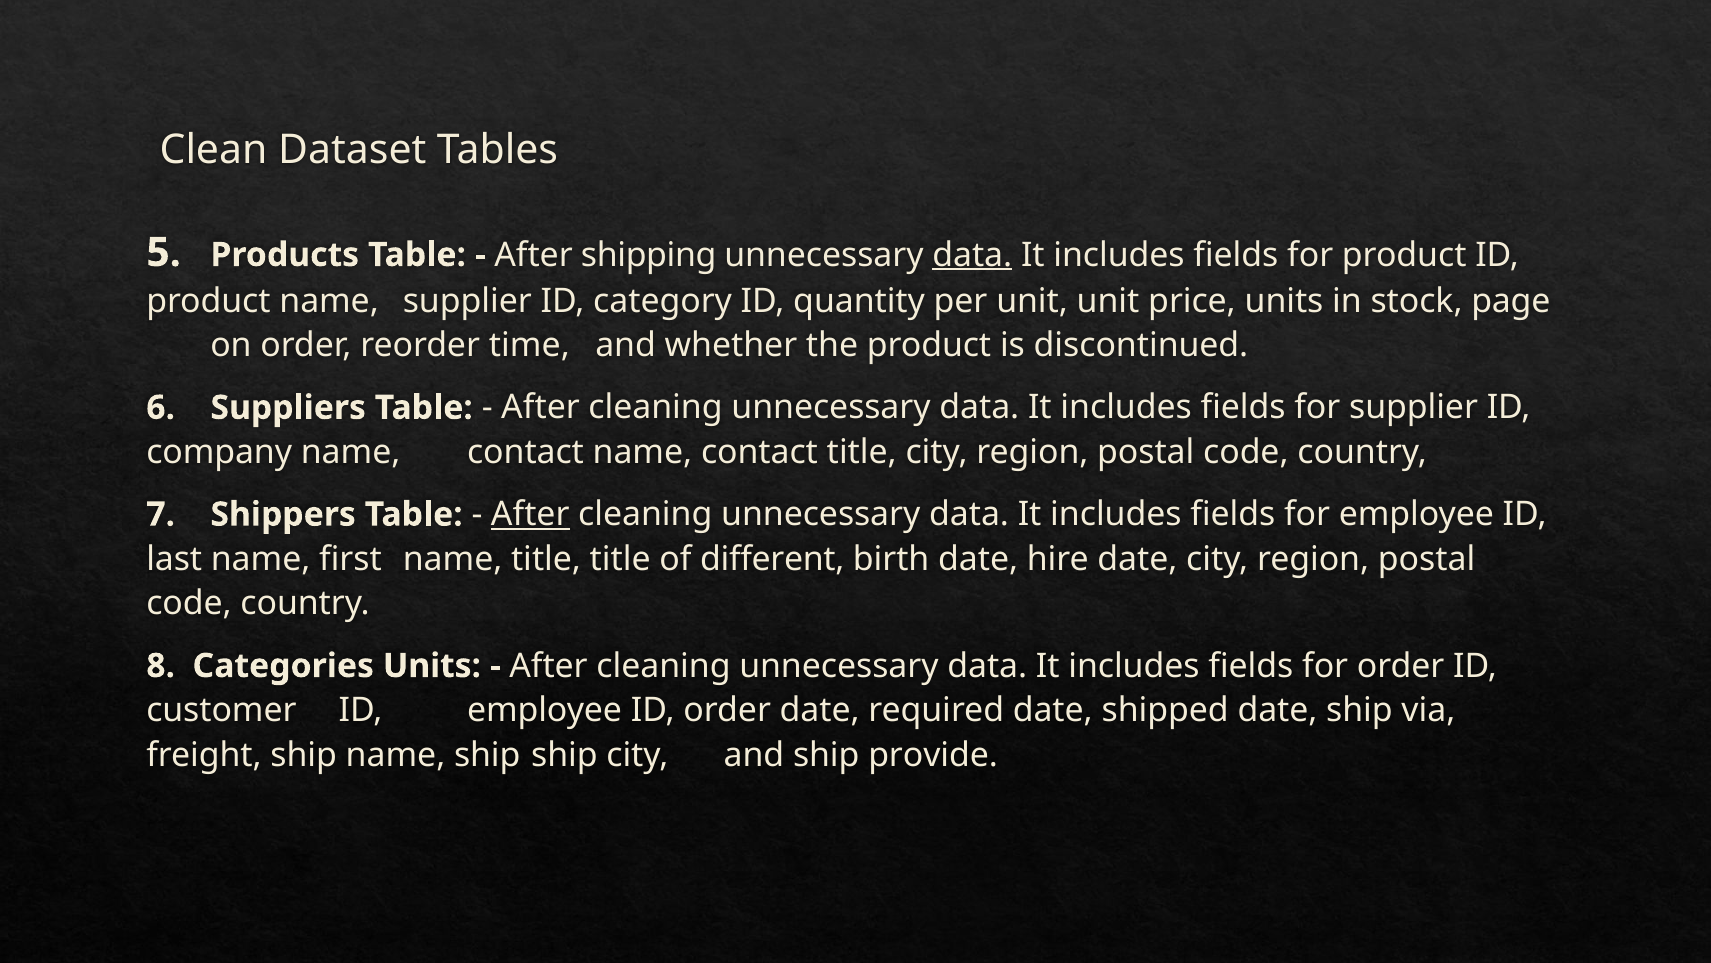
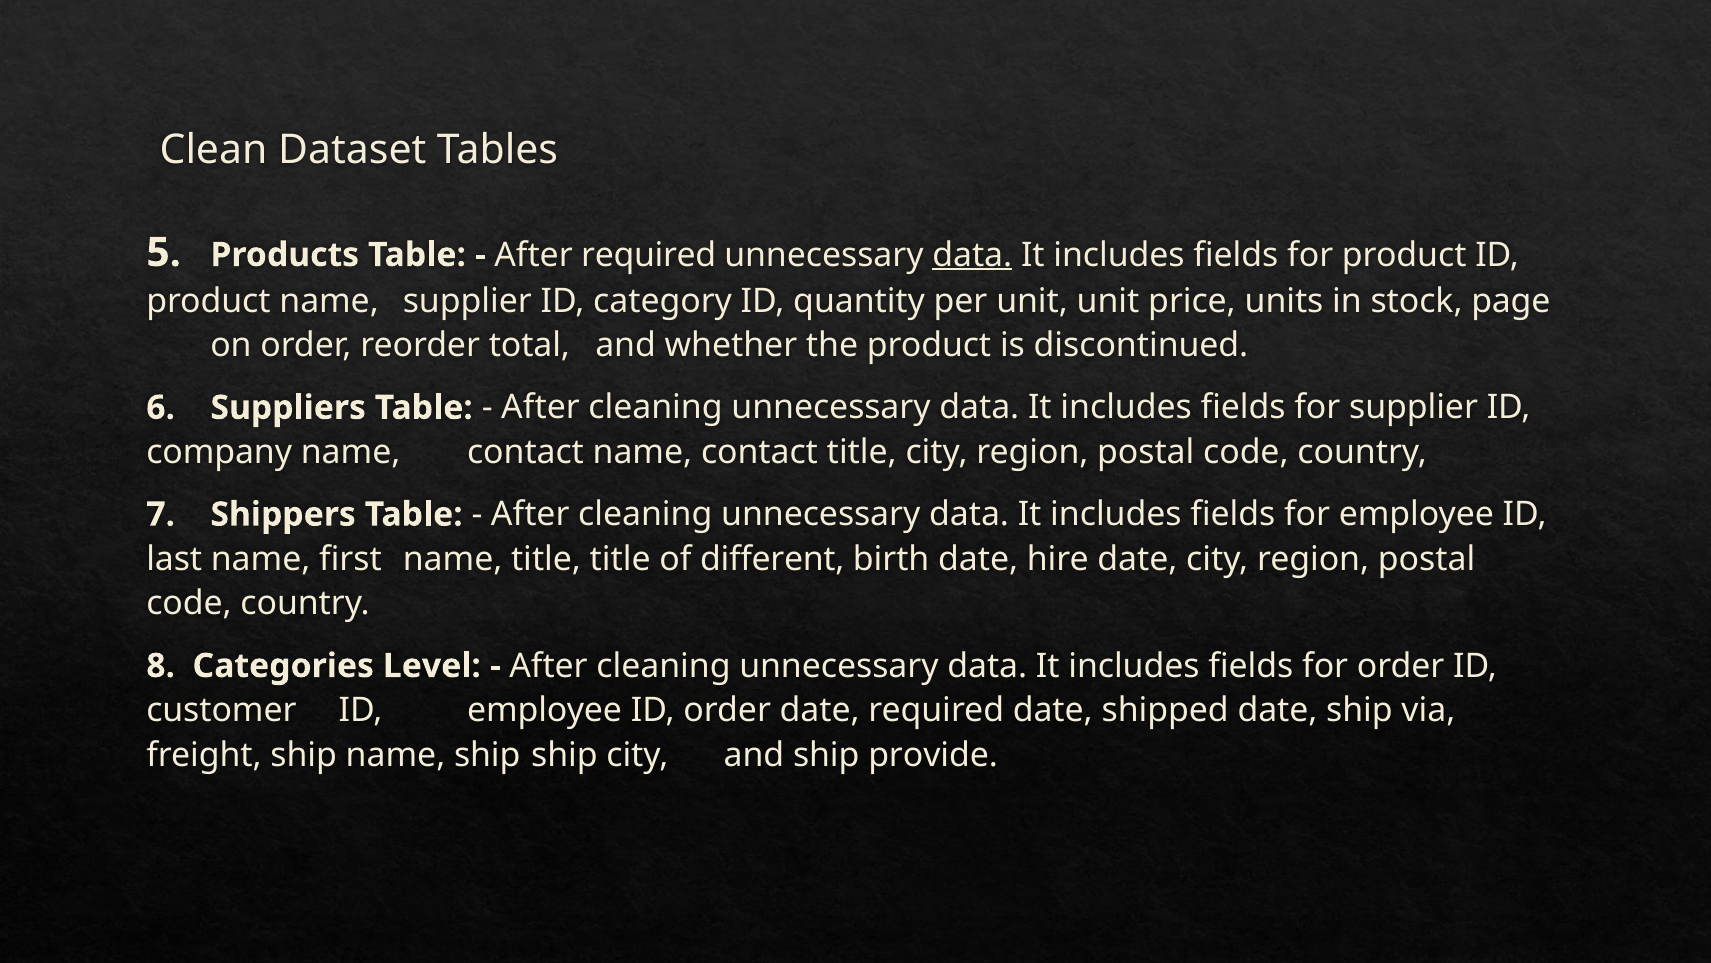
After shipping: shipping -> required (649, 255)
time: time -> total (529, 345)
After underline: present -> none (530, 514)
Categories Units: Units -> Level (432, 666)
